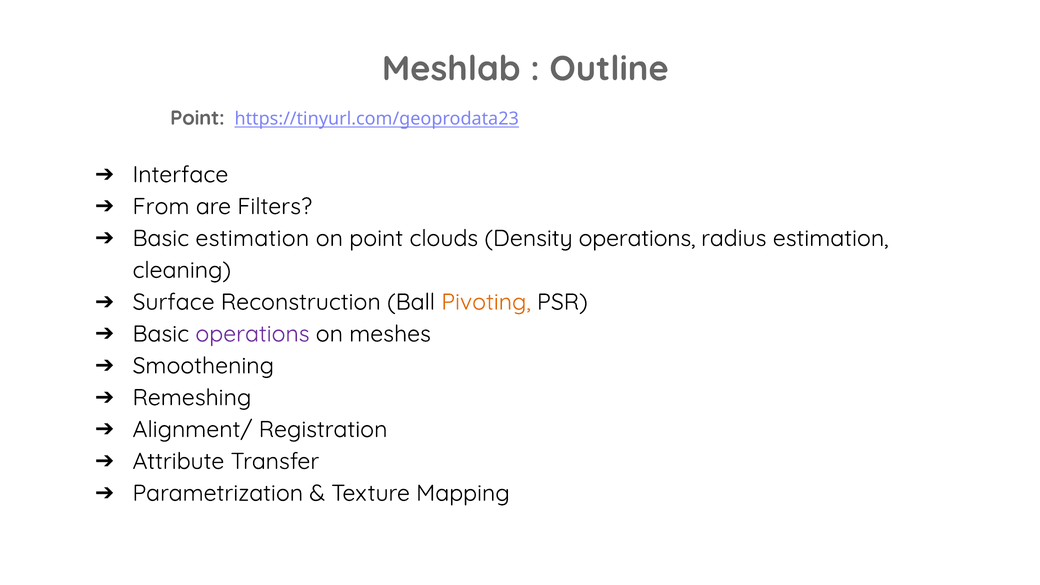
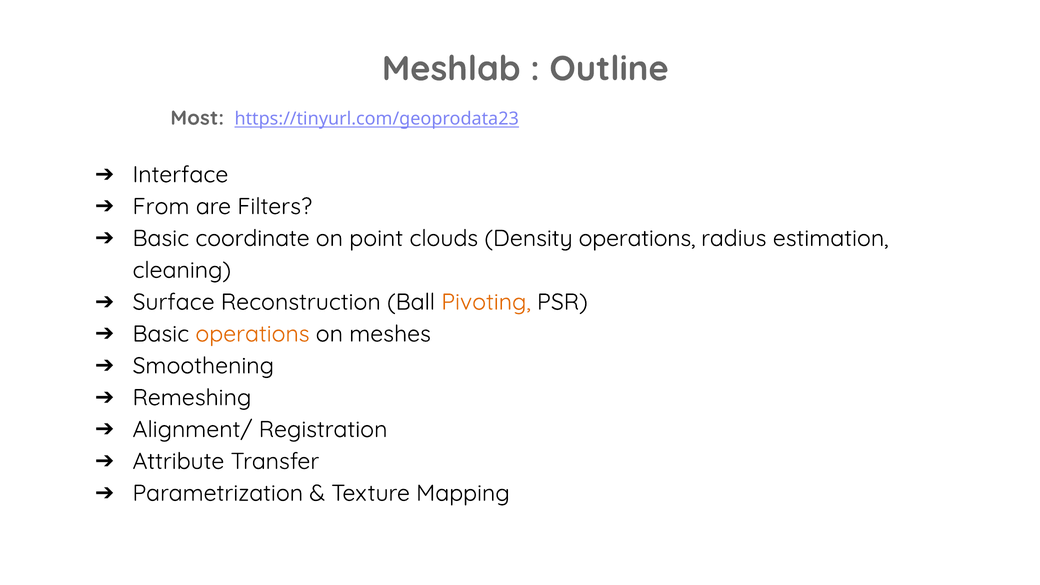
Point: Point -> Most (197, 118)
Basic estimation: estimation -> coordinate (253, 238)
operations colour: purple -> orange (252, 334)
